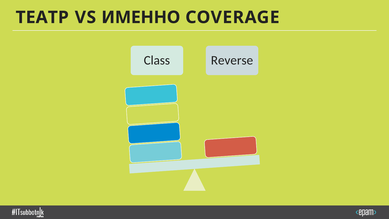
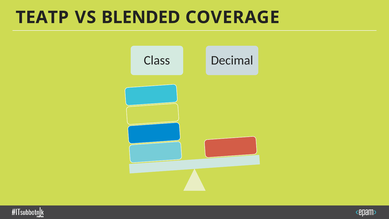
ИМЕННО: ИМЕННО -> BLENDED (141, 17)
Reverse: Reverse -> Decimal (232, 60)
